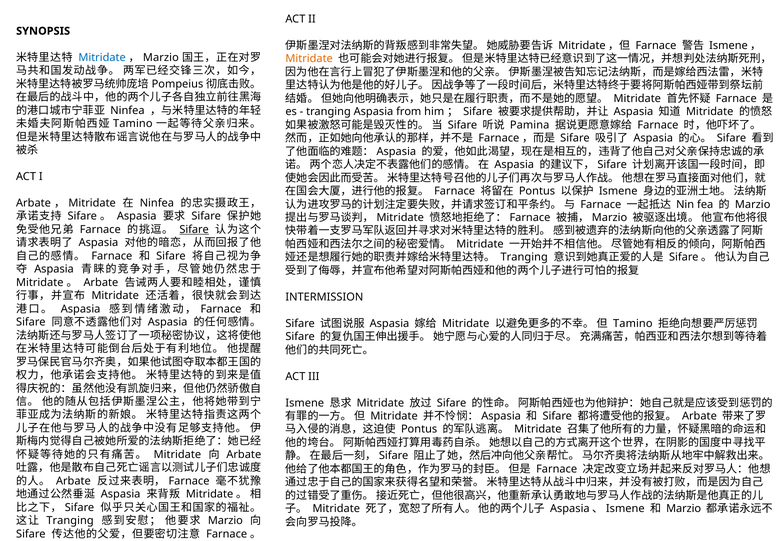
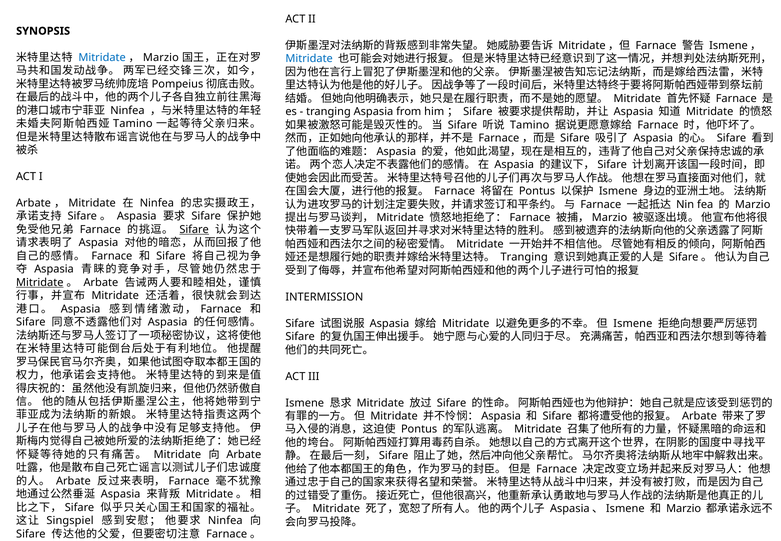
Mitridate colour: orange -> blue (309, 59)
Pamina: Pamina -> Tamino (530, 125)
Mitridate underline: none -> present (40, 282)
Tamino: Tamino -> Ismene (633, 323)
Tranging: Tranging -> Singspiel (70, 520)
Marzio: Marzio -> Ninfea (225, 520)
